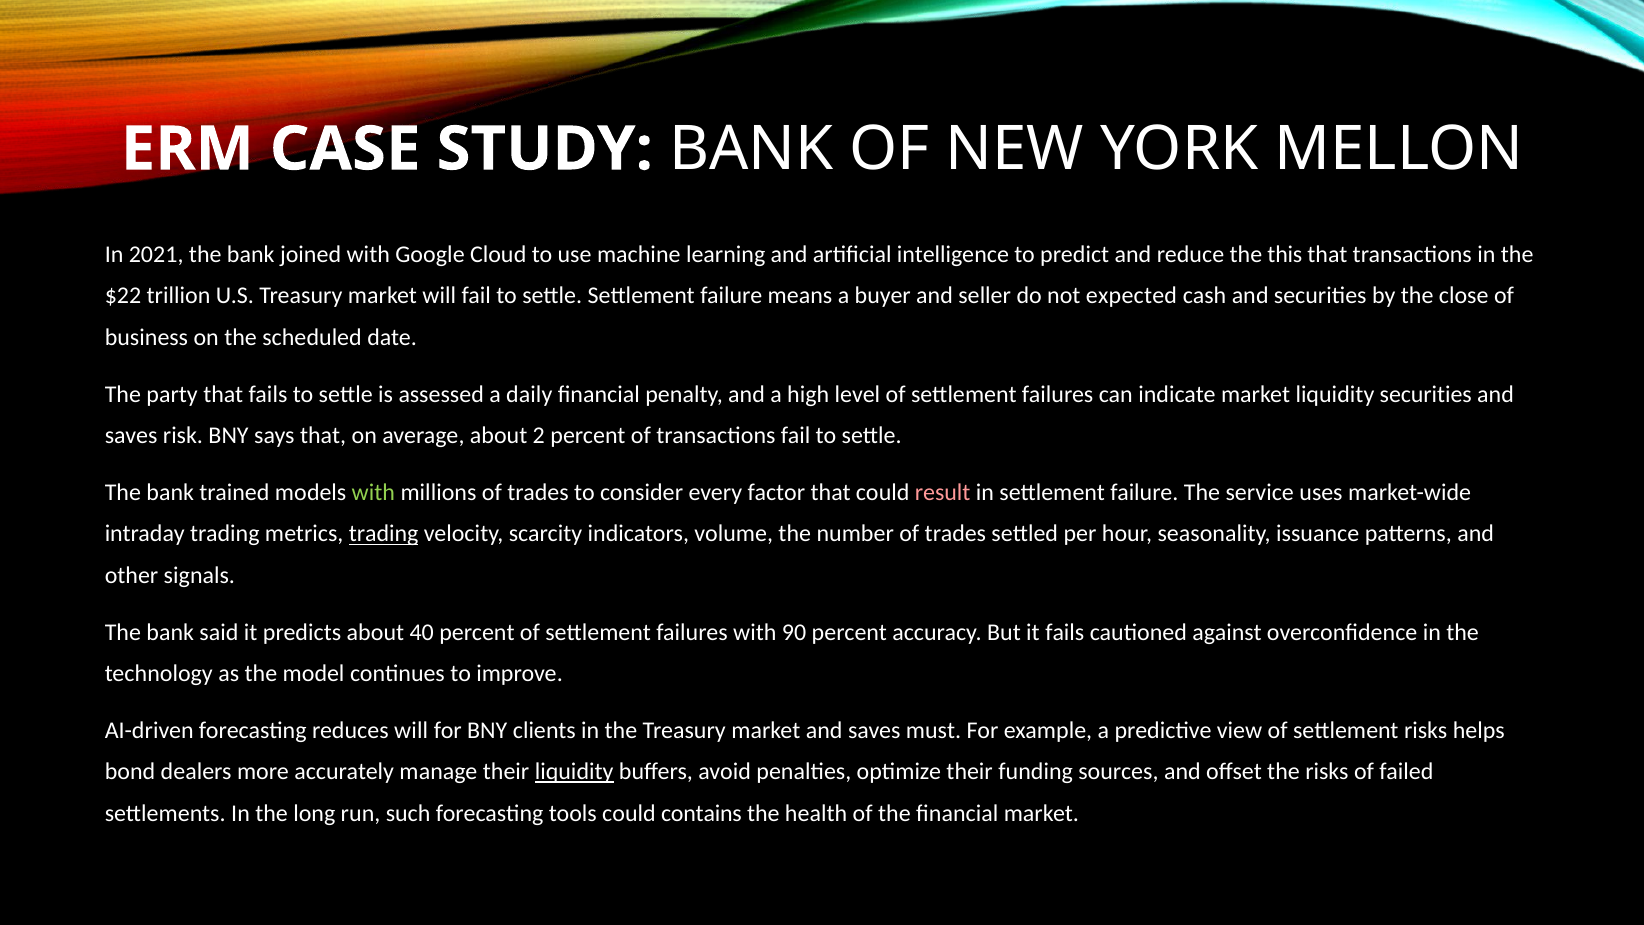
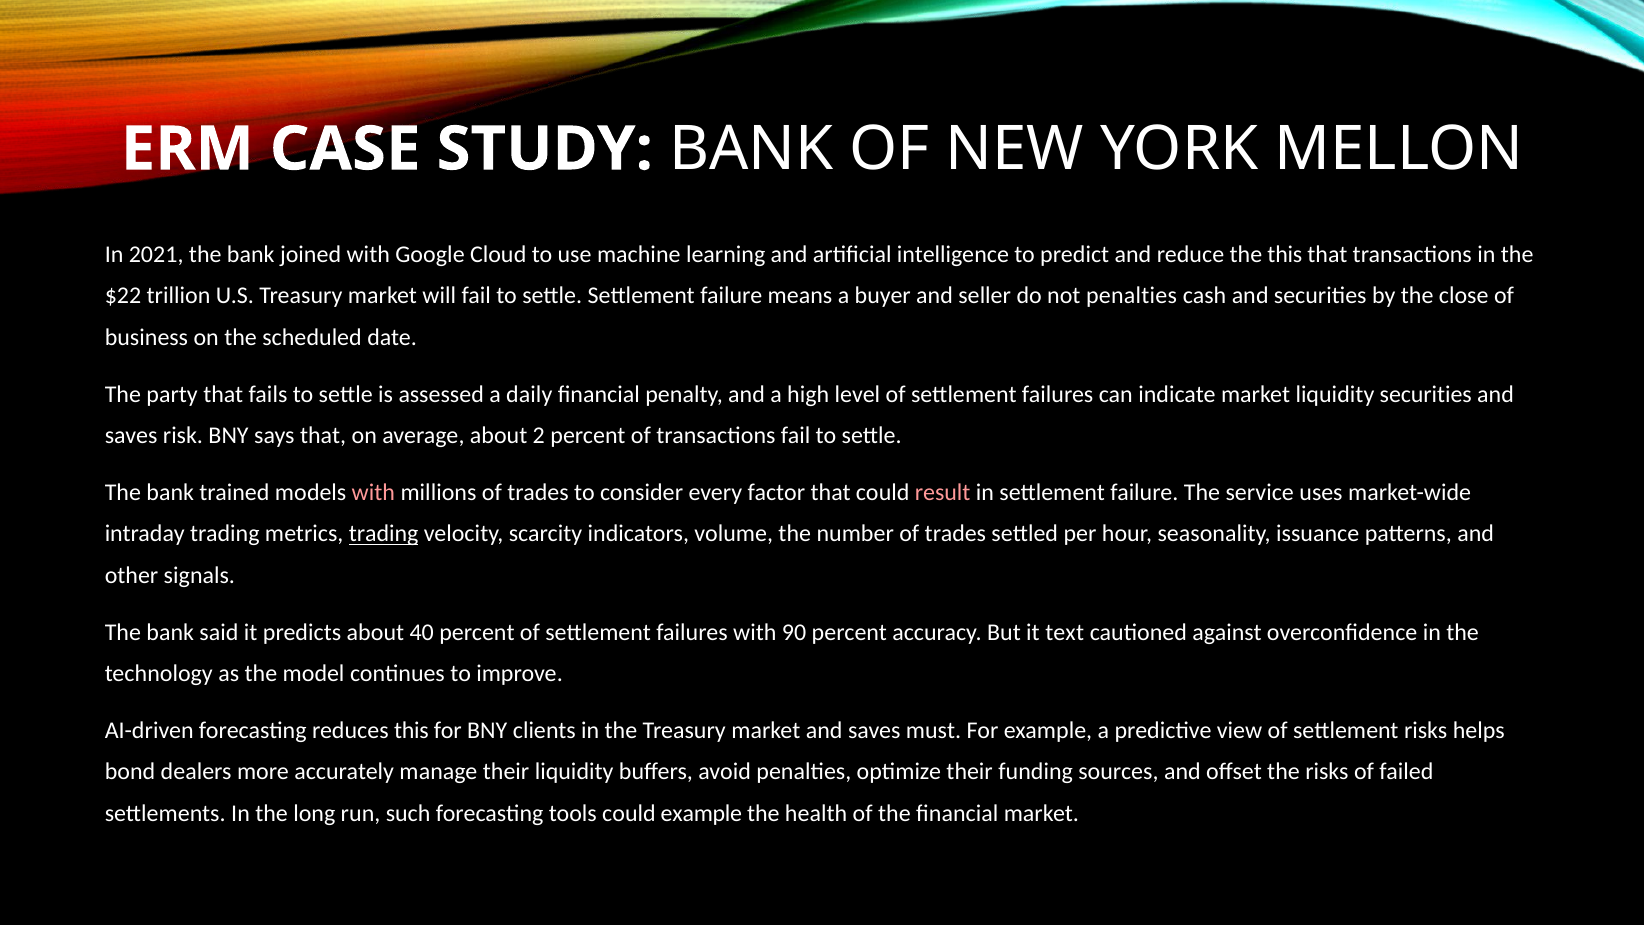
not expected: expected -> penalties (1132, 296)
with colour: light green -> pink (373, 492)
it fails: fails -> text (1065, 632)
reduces will: will -> this (411, 730)
liquidity underline: present -> none (574, 772)
could contains: contains -> example (701, 813)
